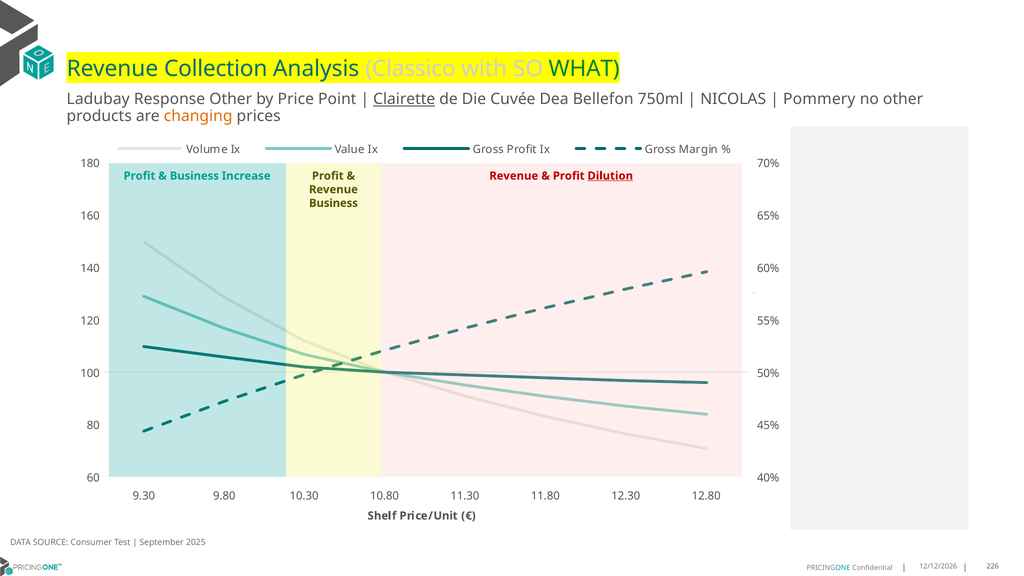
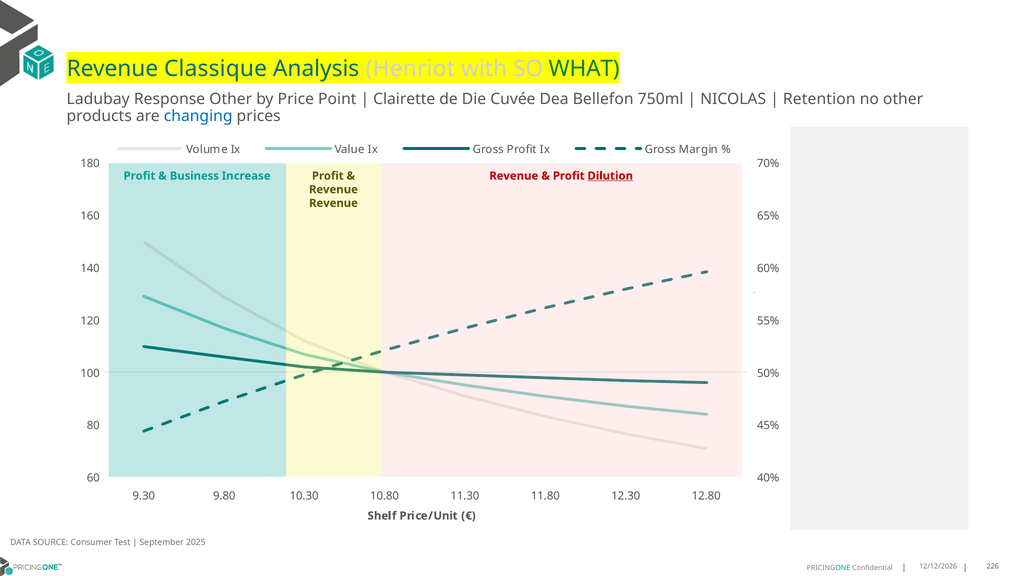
Collection: Collection -> Classique (216, 69)
Classico: Classico -> Henriot (410, 69)
Clairette underline: present -> none (404, 99)
Pommery: Pommery -> Retention (819, 99)
changing colour: orange -> blue (198, 116)
Business: Business -> Revenue (333, 203)
